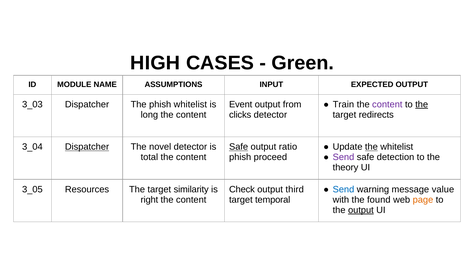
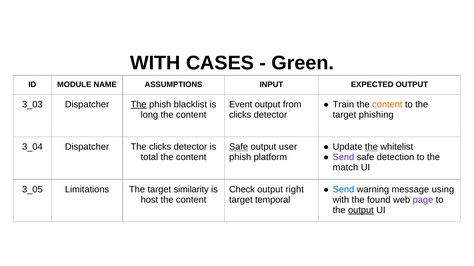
HIGH: HIGH -> WITH (155, 63)
The underline: none -> present (139, 105)
phish whitelist: whitelist -> blacklist (190, 105)
content colour: purple -> orange (387, 105)
the underline: present -> none (422, 105)
redirects: redirects -> phishing (376, 115)
Dispatcher underline: present -> none (87, 147)
The novel: novel -> clicks (160, 147)
ratio: ratio -> user (288, 147)
proceed: proceed -> platform (270, 158)
theory: theory -> match (345, 168)
Resources: Resources -> Limitations (87, 190)
third: third -> right (295, 190)
value: value -> using (443, 190)
right: right -> host (149, 200)
page colour: orange -> purple (423, 200)
